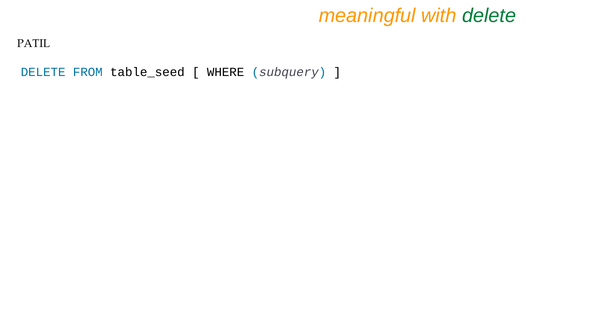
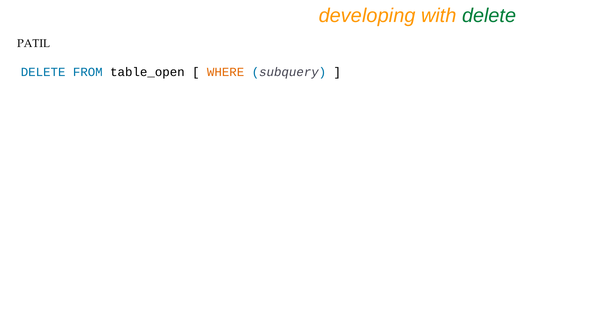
meaningful: meaningful -> developing (367, 15)
table_seed: table_seed -> table_open (147, 72)
WHERE colour: black -> orange (226, 72)
